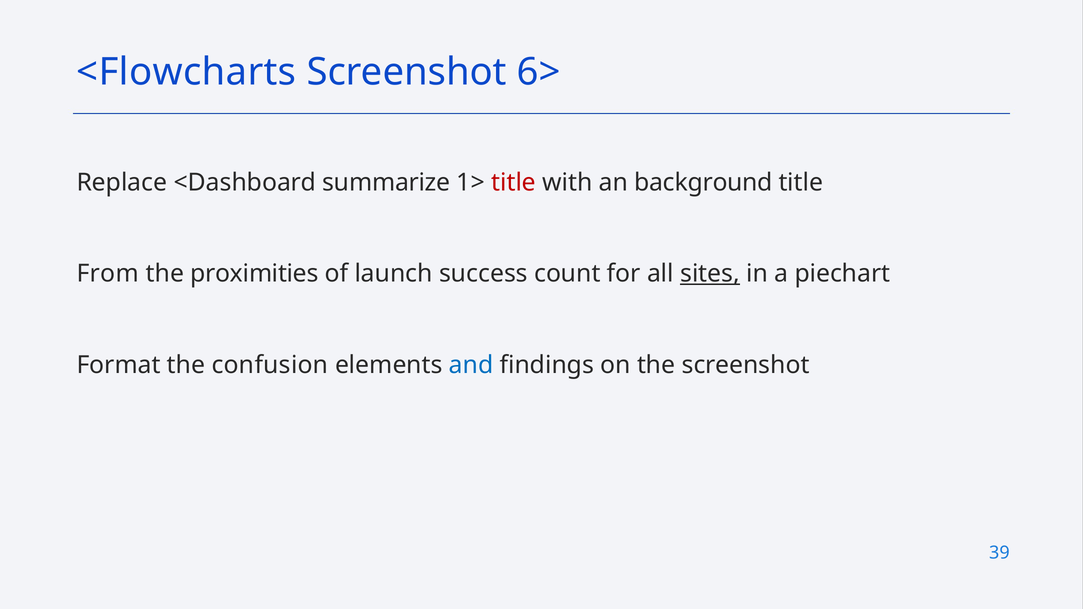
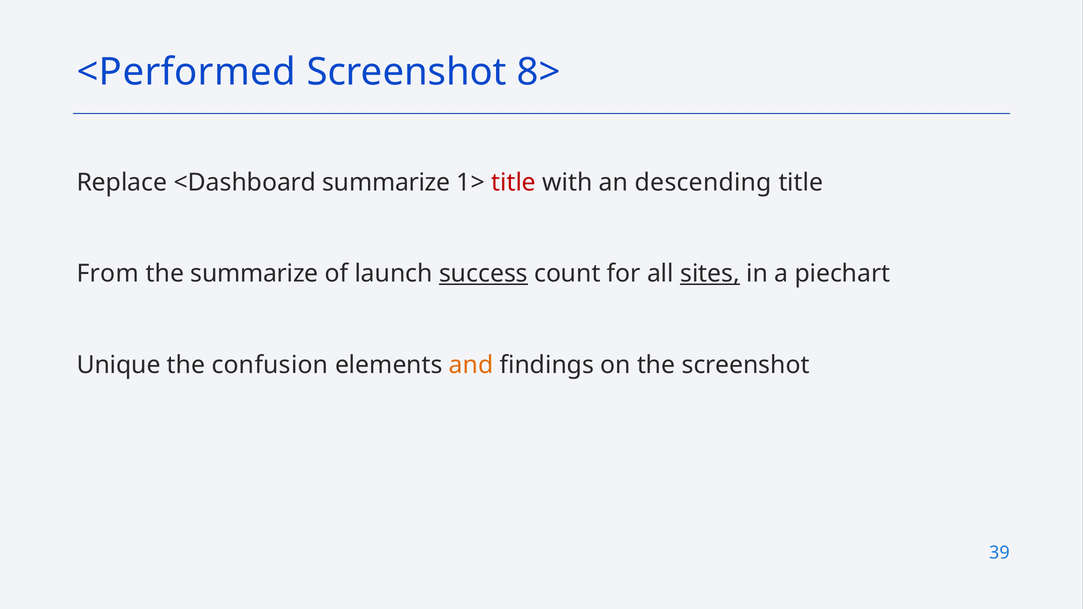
<Flowcharts: <Flowcharts -> <Performed (186, 72)
6>: 6> -> 8> (539, 72)
background: background -> descending (703, 183)
the proximities: proximities -> summarize (254, 274)
success underline: none -> present (483, 274)
Format: Format -> Unique (119, 365)
and colour: blue -> orange (471, 365)
